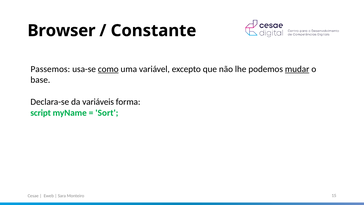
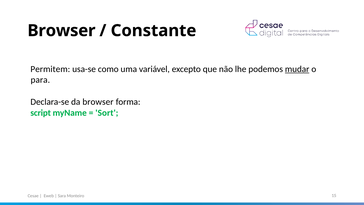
Passemos: Passemos -> Permitem (50, 69)
como underline: present -> none (108, 69)
base: base -> para (40, 80)
da variáveis: variáveis -> browser (98, 102)
